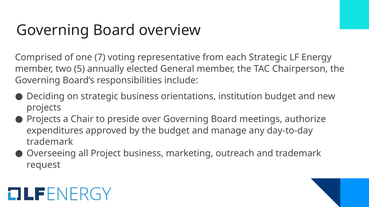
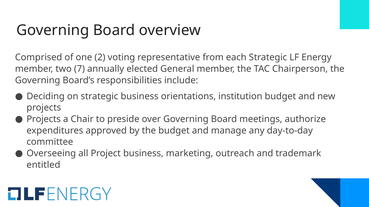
7: 7 -> 2 (100, 58)
5: 5 -> 7 (79, 69)
trademark: trademark -> committee (50, 142)
request: request -> entitled (43, 165)
